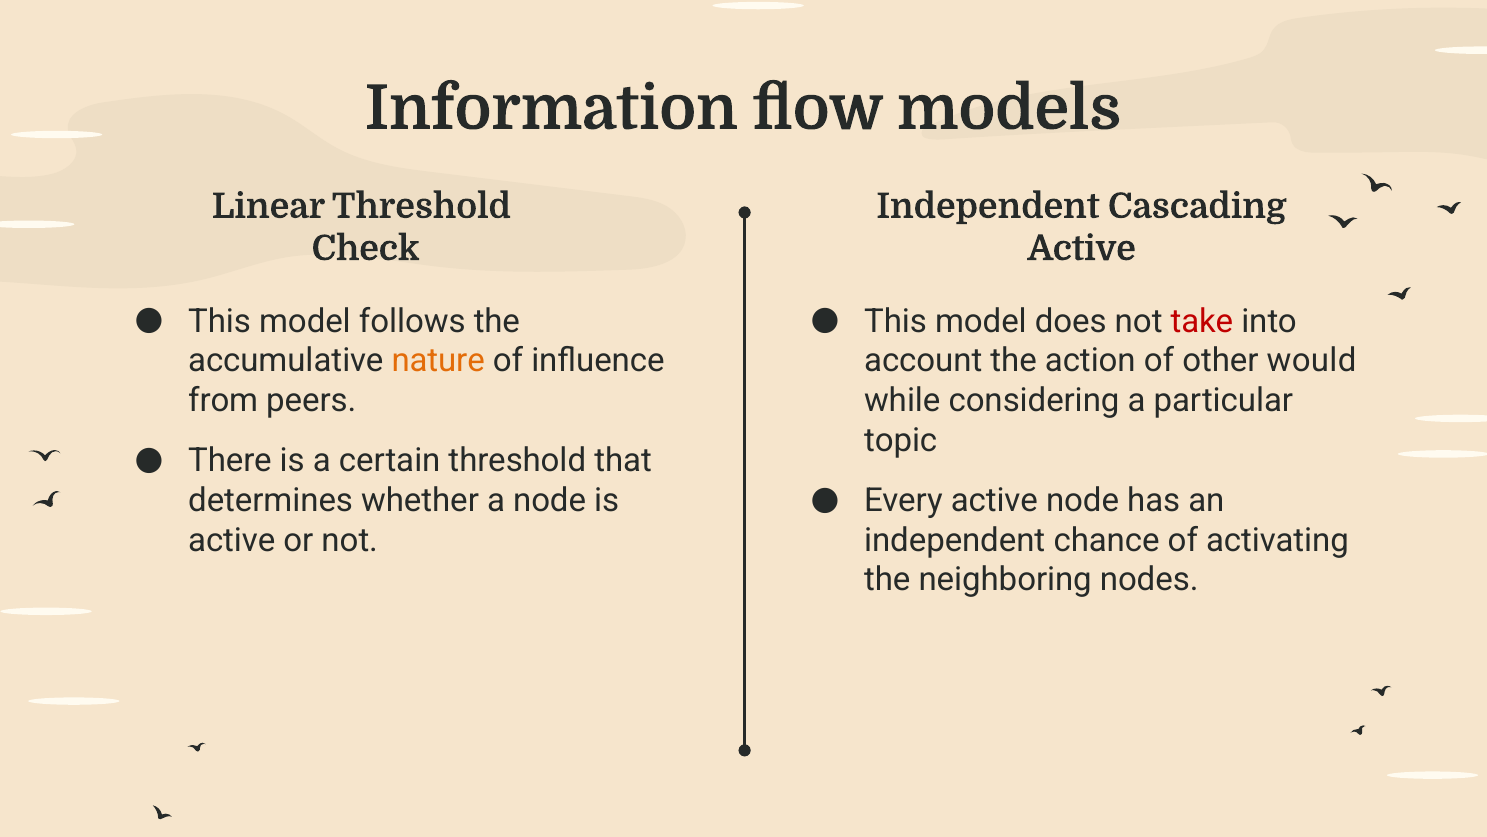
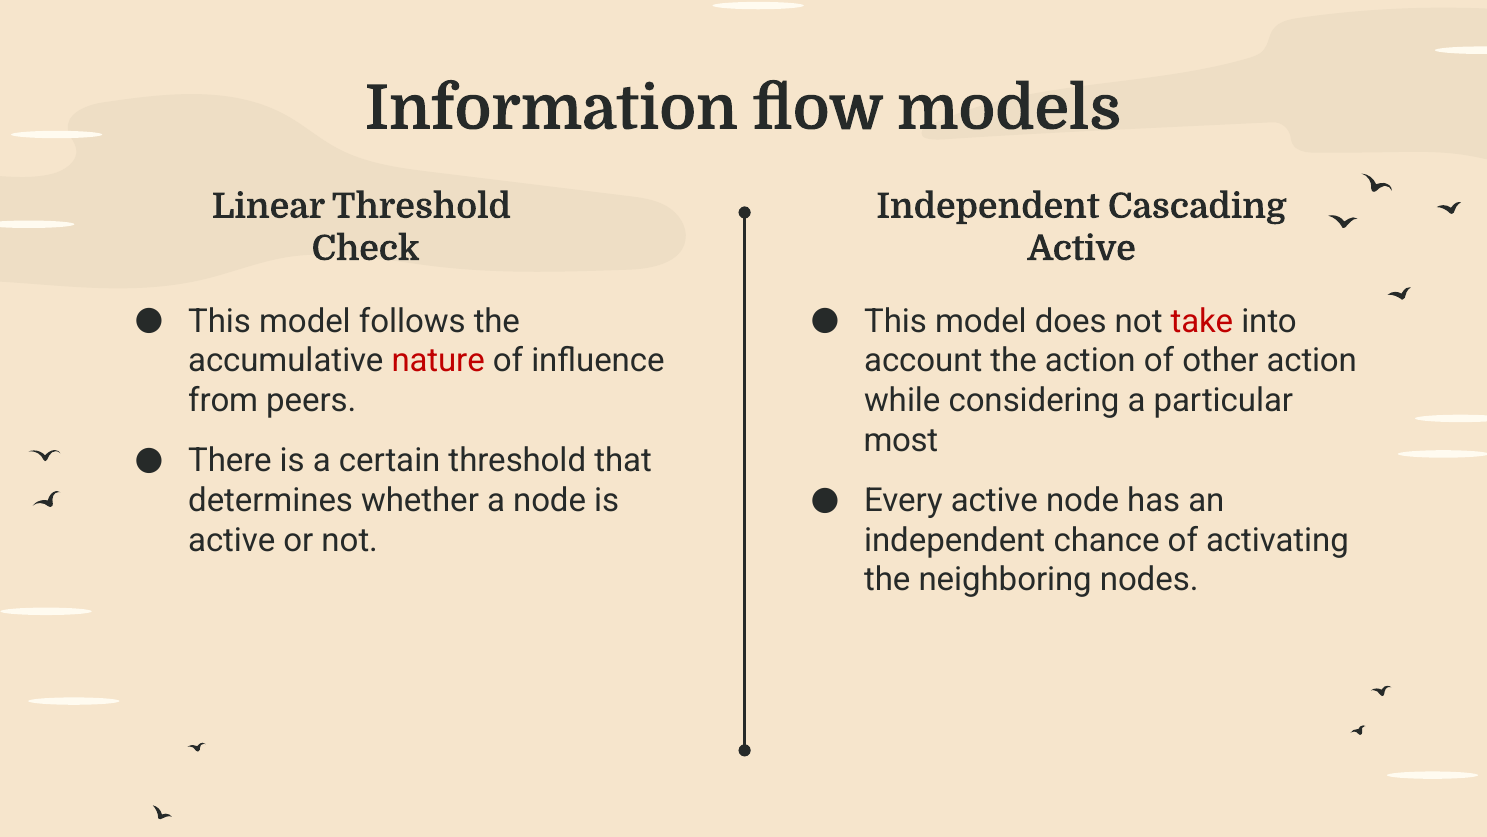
nature colour: orange -> red (438, 361)
other would: would -> action (1312, 361)
topic: topic -> most (901, 440)
